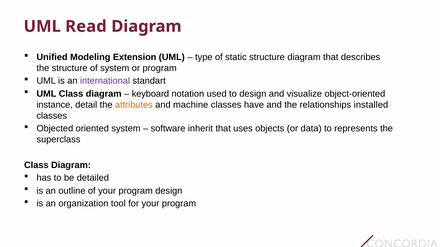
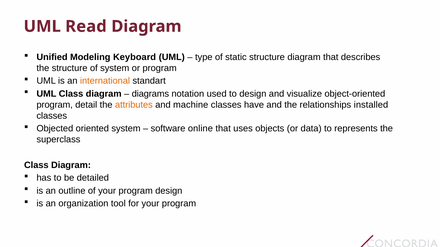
Extension: Extension -> Keyboard (135, 57)
international colour: purple -> orange (105, 81)
keyboard: keyboard -> diagrams (150, 94)
instance: instance -> program (55, 105)
inherit: inherit -> online (200, 129)
